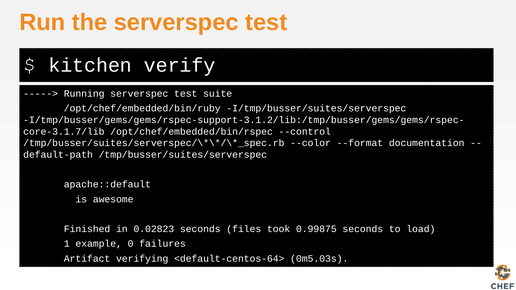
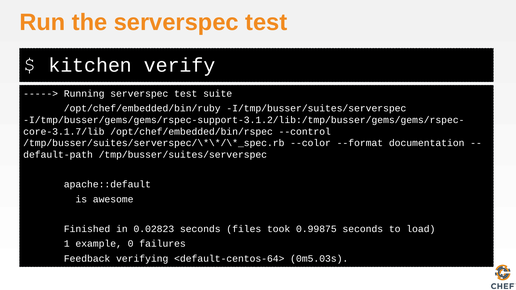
Artifact: Artifact -> Feedback (87, 259)
